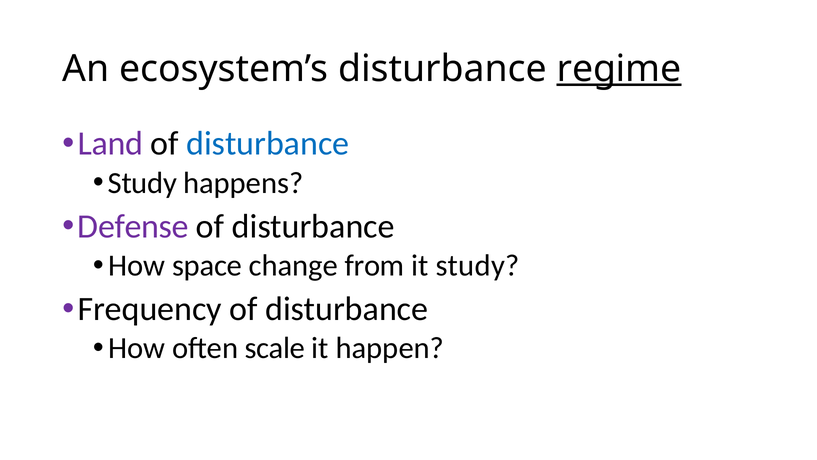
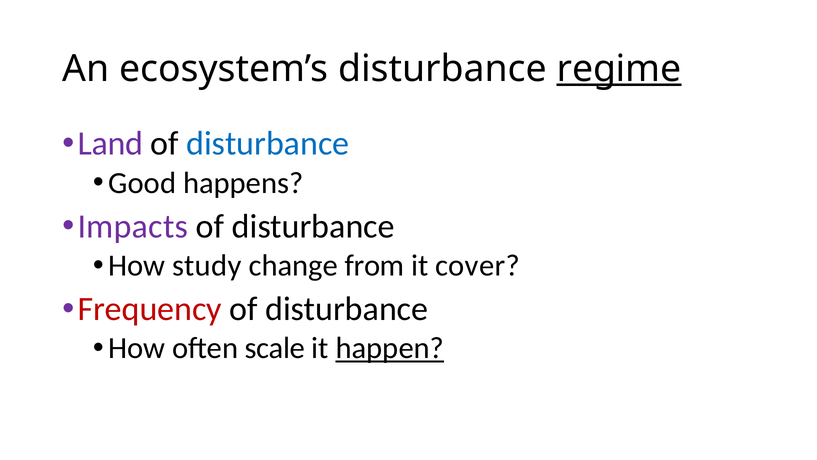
Study: Study -> Good (142, 183)
Defense: Defense -> Impacts (133, 226)
space: space -> study (207, 265)
it study: study -> cover (477, 265)
Frequency colour: black -> red (150, 309)
happen underline: none -> present (390, 348)
